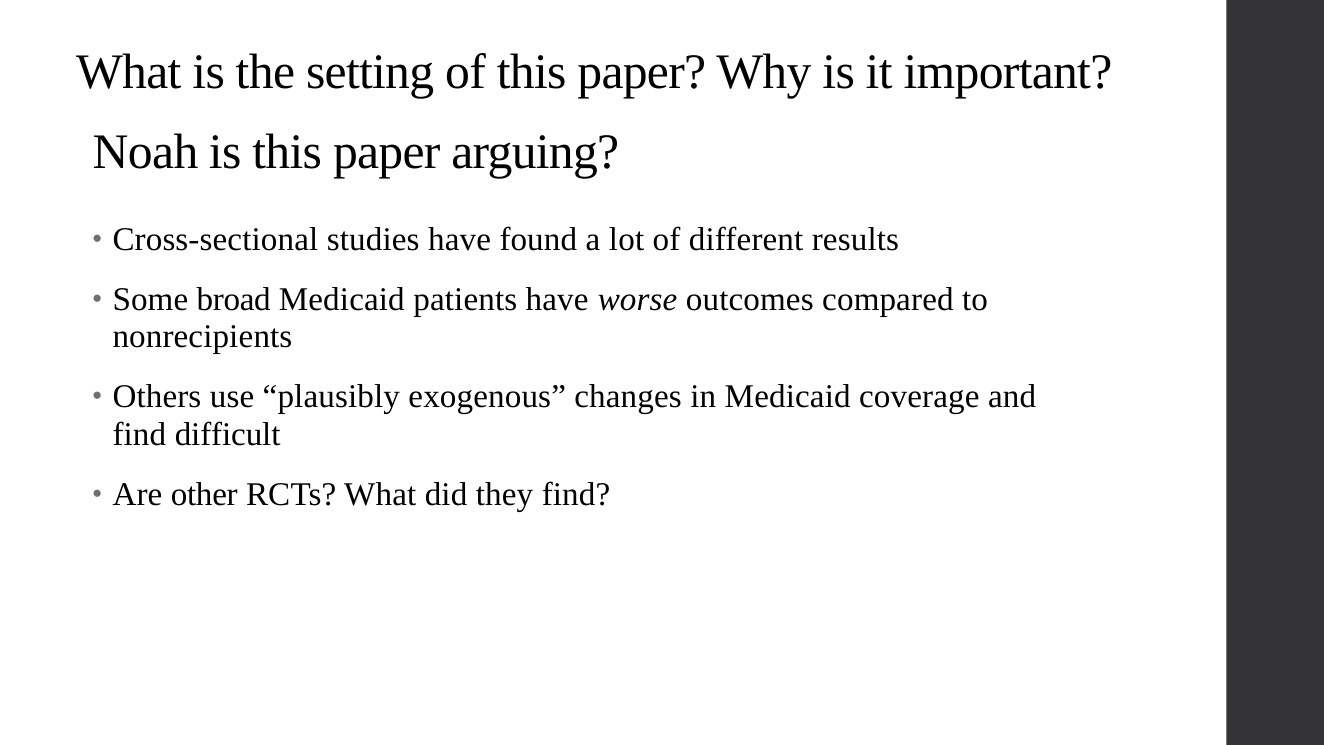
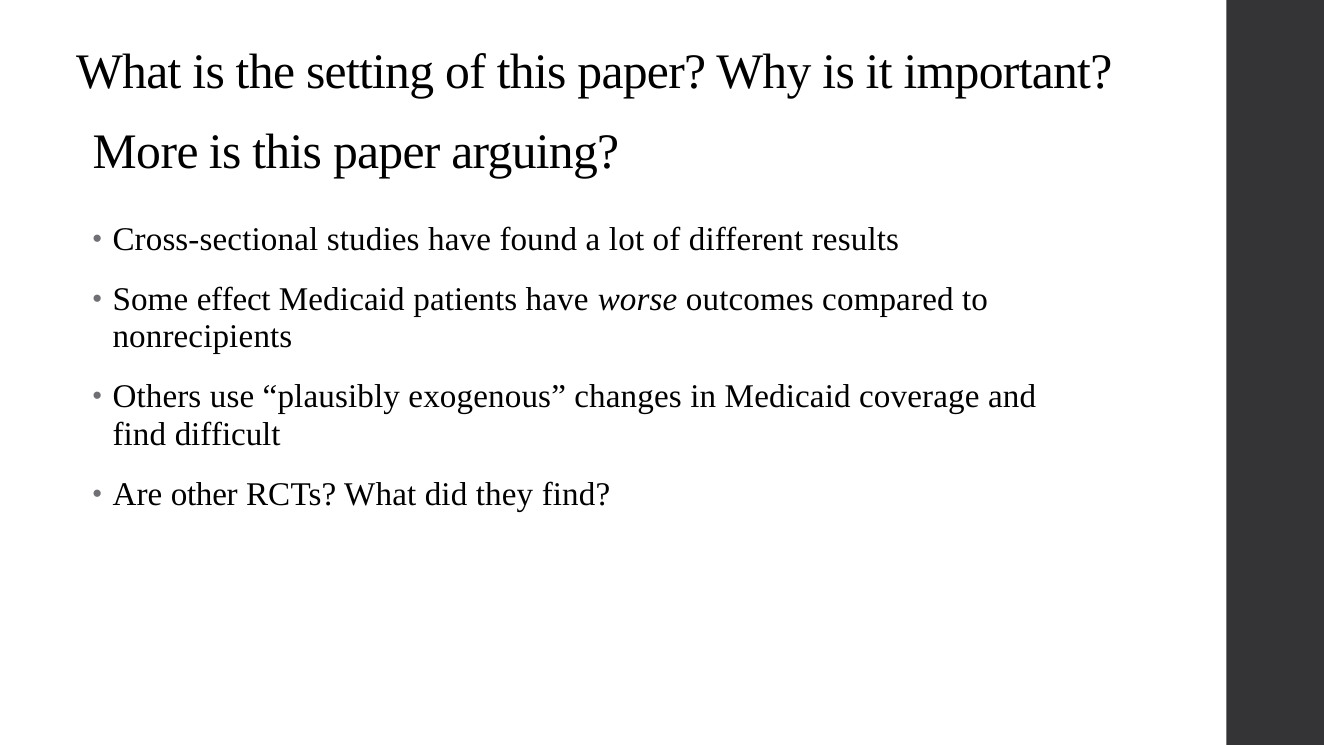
Noah: Noah -> More (146, 152)
broad: broad -> effect (234, 299)
